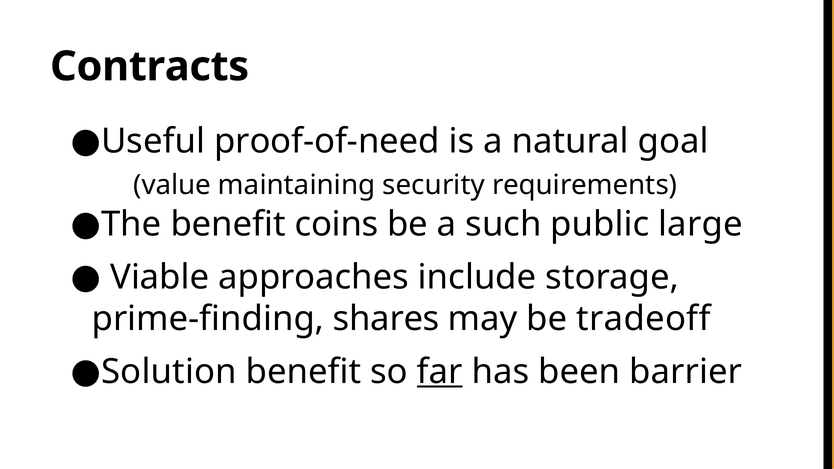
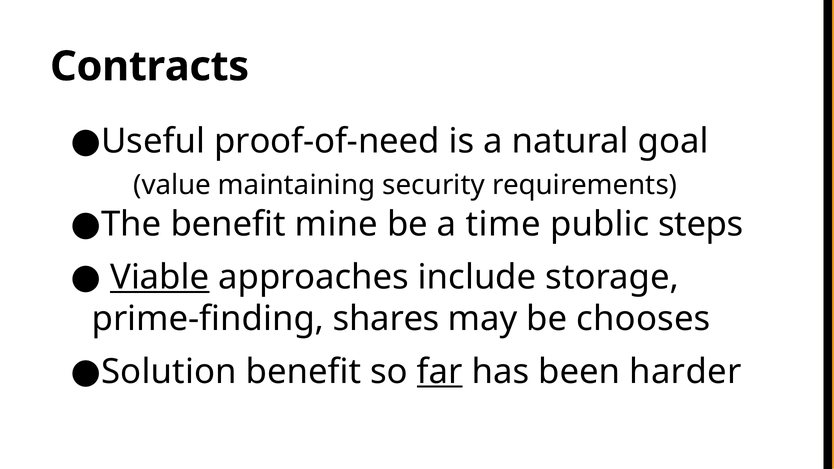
coins: coins -> mine (336, 224)
such: such -> time (503, 224)
large: large -> steps (701, 224)
Viable underline: none -> present (160, 277)
tradeoff: tradeoff -> chooses (643, 319)
barrier: barrier -> harder (686, 372)
